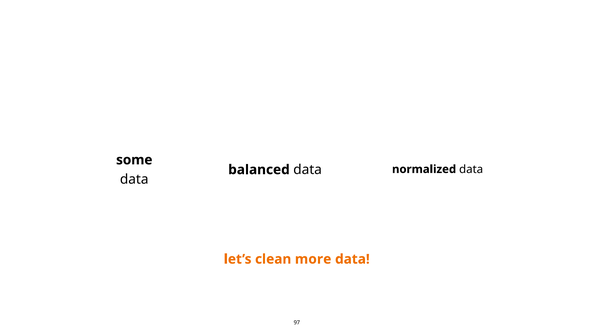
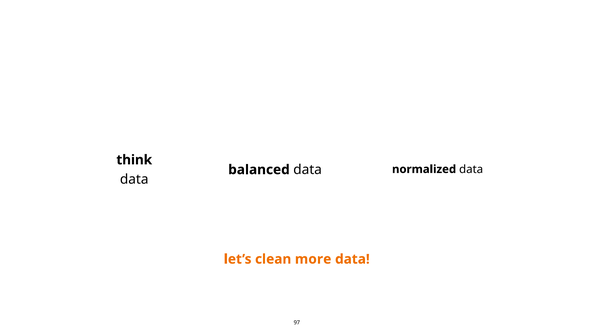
some: some -> think (134, 160)
